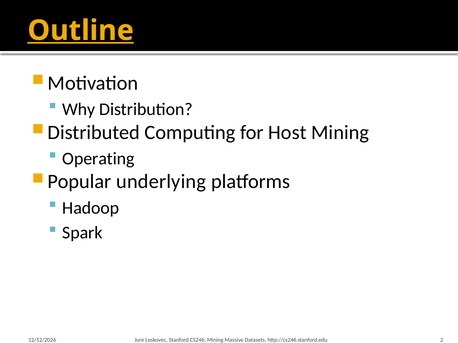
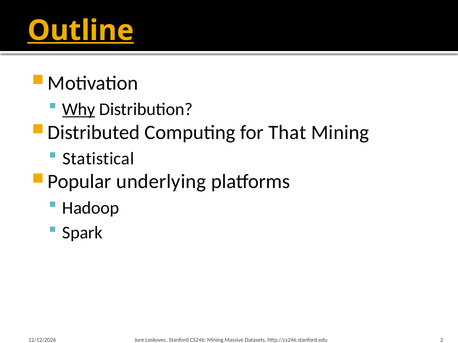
Why underline: none -> present (79, 109)
Host: Host -> That (287, 132)
Operating: Operating -> Statistical (98, 159)
